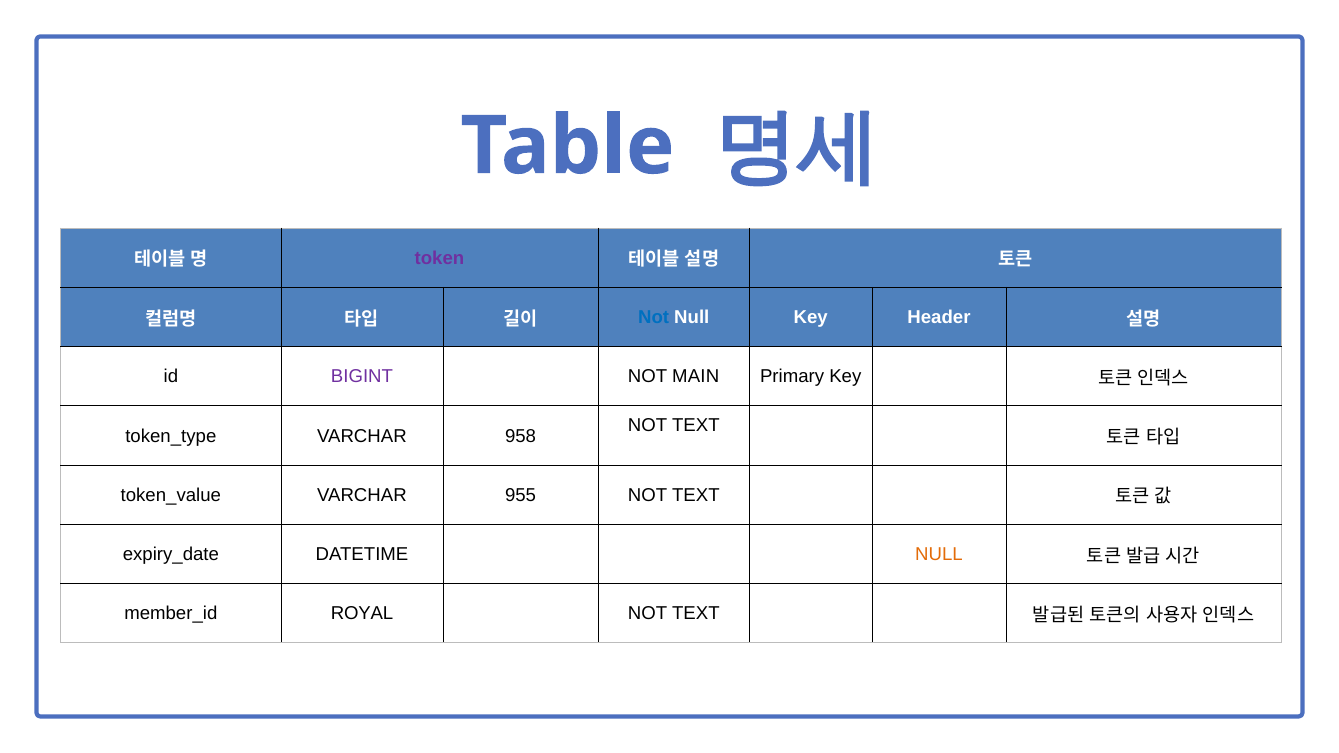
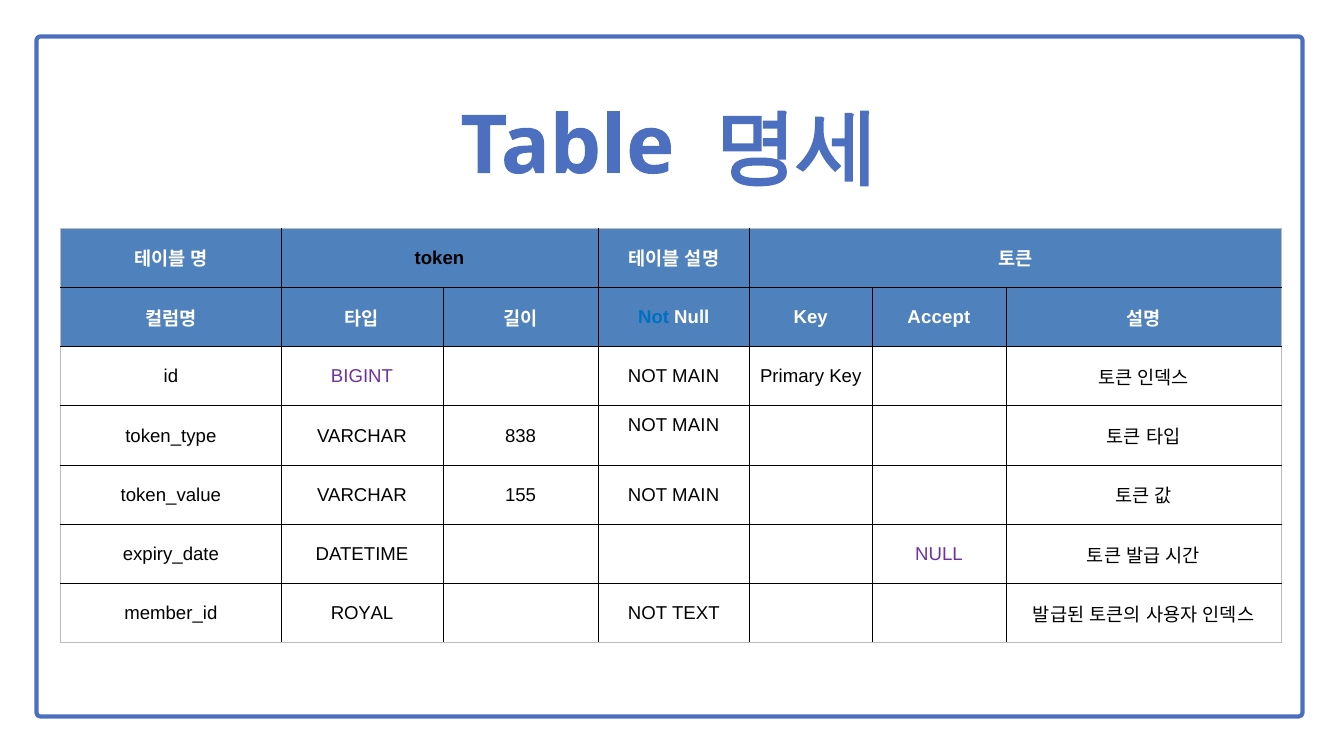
token colour: purple -> black (439, 258)
Header: Header -> Accept (939, 318)
TEXT: TEXT -> MAIN (696, 426)
958: 958 -> 838 (521, 436)
955: 955 -> 155 (521, 495)
TEXT: TEXT -> MAIN (696, 495)
NULL colour: orange -> purple (939, 555)
